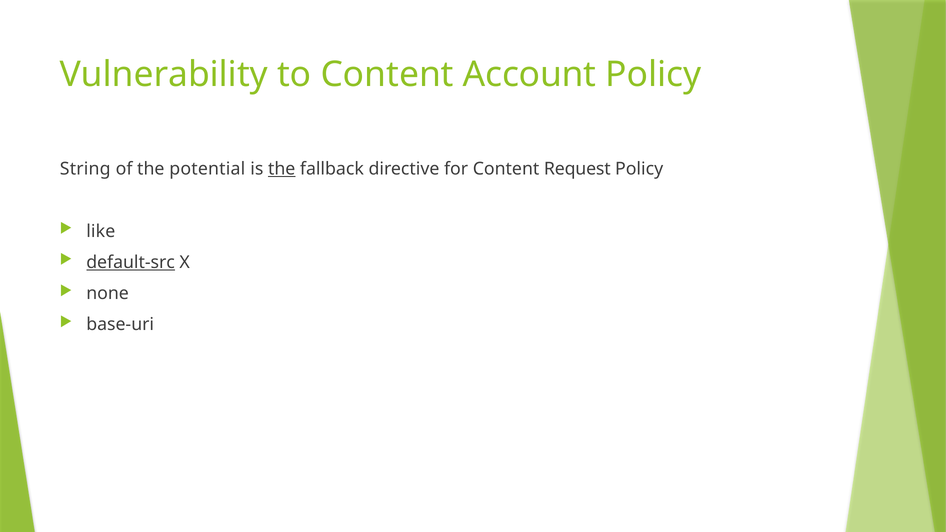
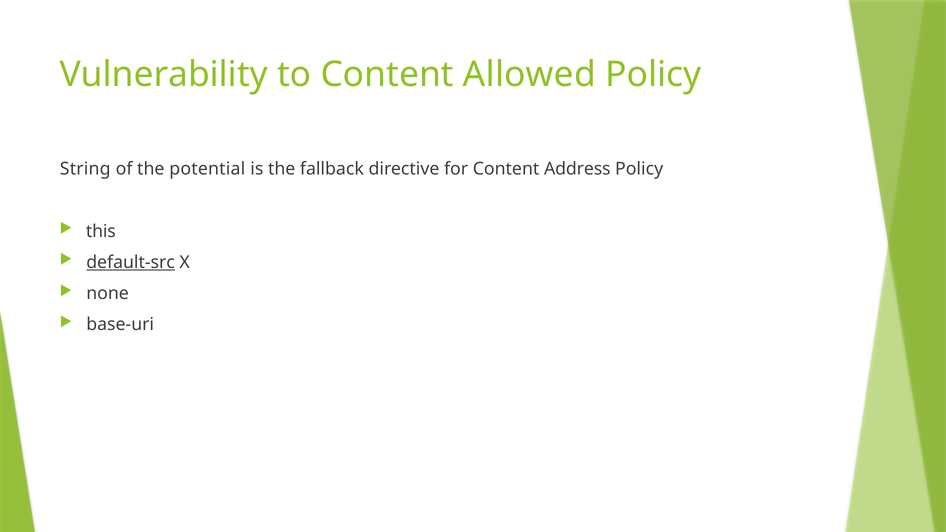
Account: Account -> Allowed (529, 75)
the underline: present -> none (282, 169)
Request: Request -> Address (577, 169)
like: like -> this (101, 231)
